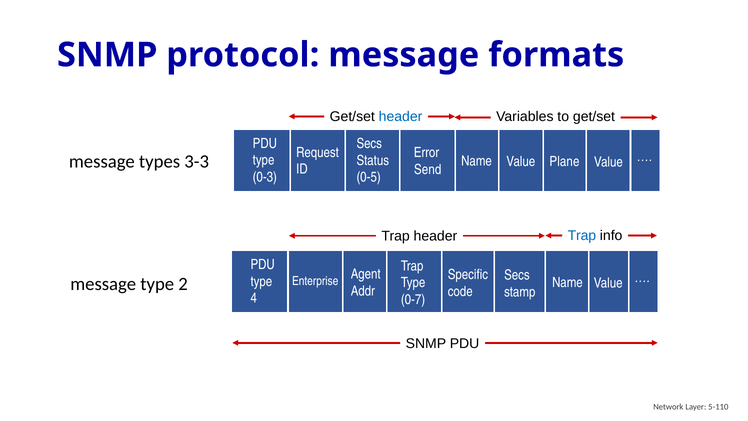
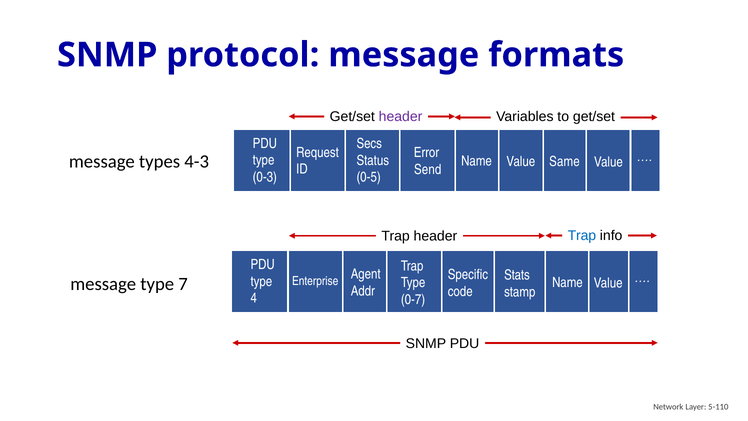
header colour: blue -> purple (401, 117)
3-3: 3-3 -> 4-3 (197, 162)
Plane: Plane -> Same (564, 161)
Secs: Secs -> Stats (517, 275)
2: 2 -> 7 (183, 284)
